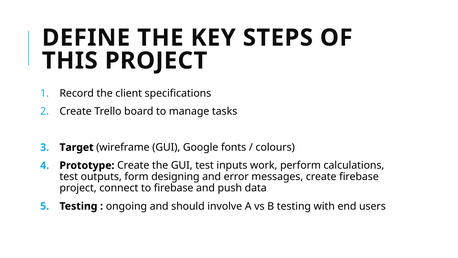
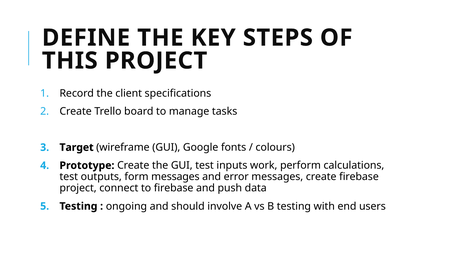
form designing: designing -> messages (175, 177)
